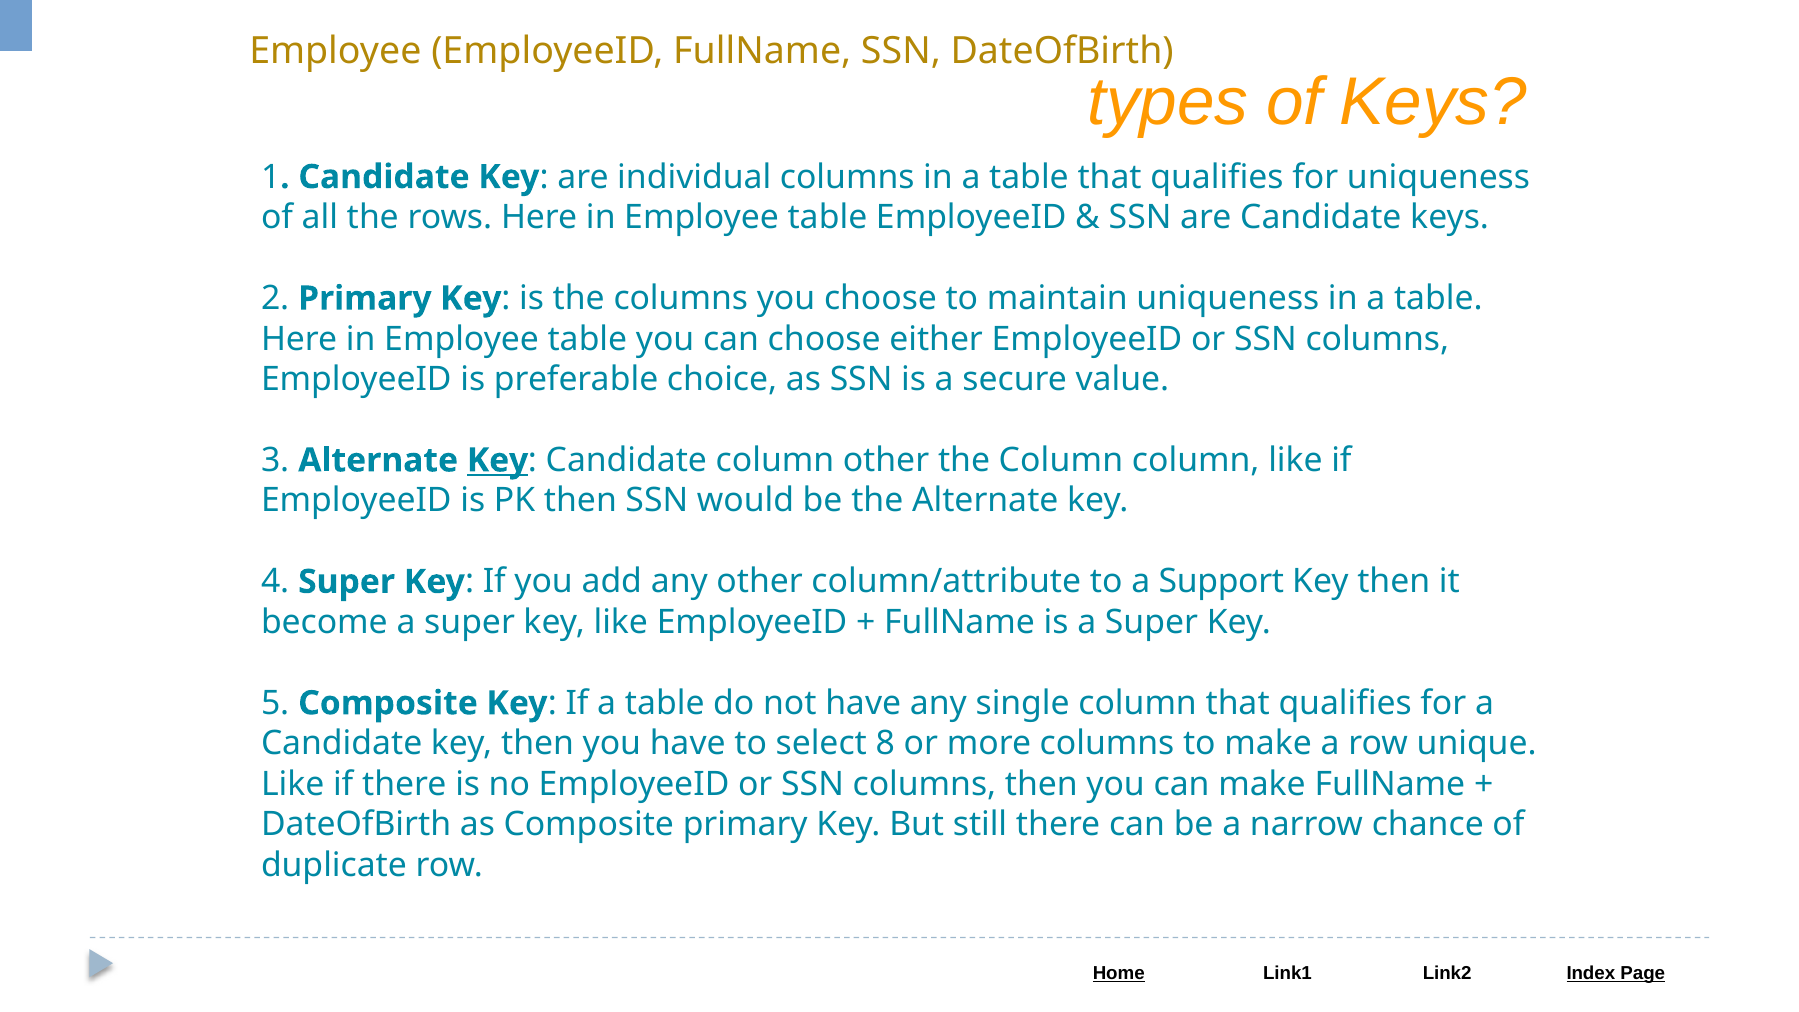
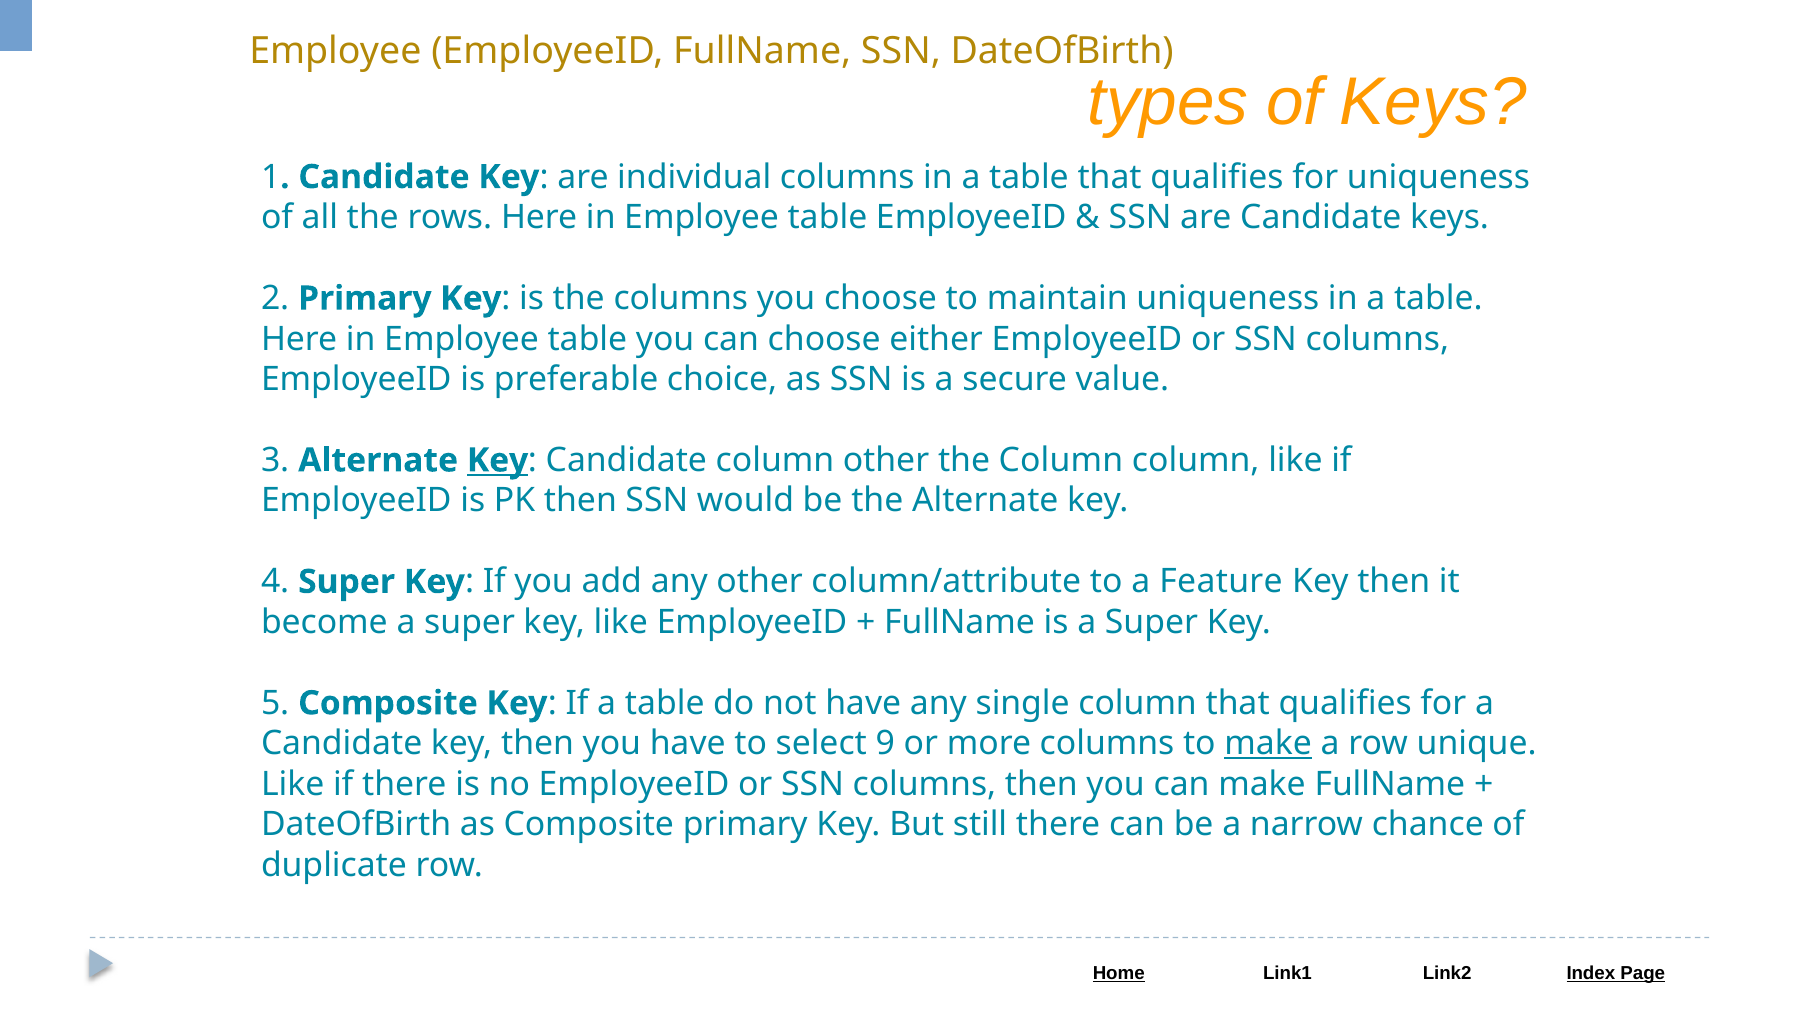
Support: Support -> Feature (1221, 582)
8: 8 -> 9 (885, 744)
make underline: none -> present (1268, 744)
